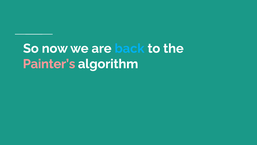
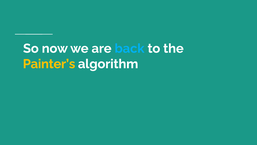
Painter’s colour: pink -> yellow (49, 64)
